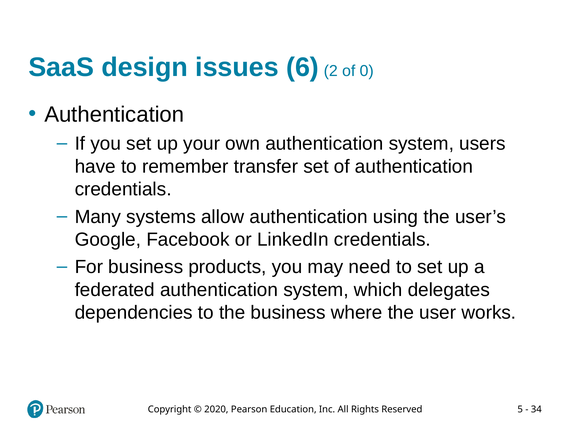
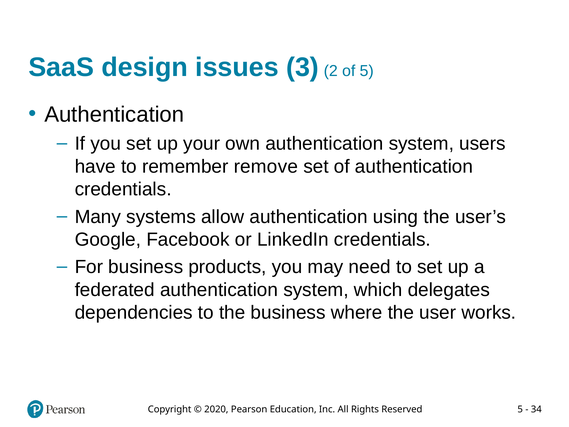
6: 6 -> 3 (303, 67)
of 0: 0 -> 5 (367, 71)
transfer: transfer -> remove (266, 166)
